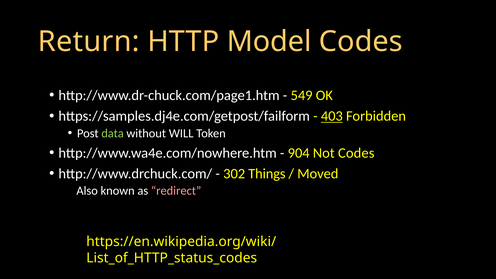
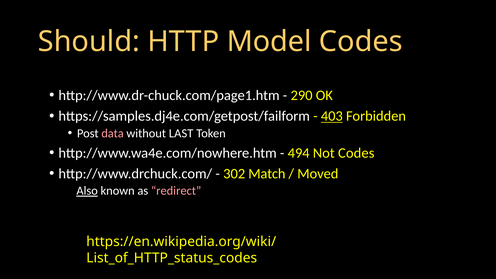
Return: Return -> Should (89, 42)
549: 549 -> 290 (302, 95)
data colour: light green -> pink (113, 133)
WILL: WILL -> LAST (181, 133)
904: 904 -> 494 (299, 153)
Things: Things -> Match (267, 174)
Also underline: none -> present (87, 191)
